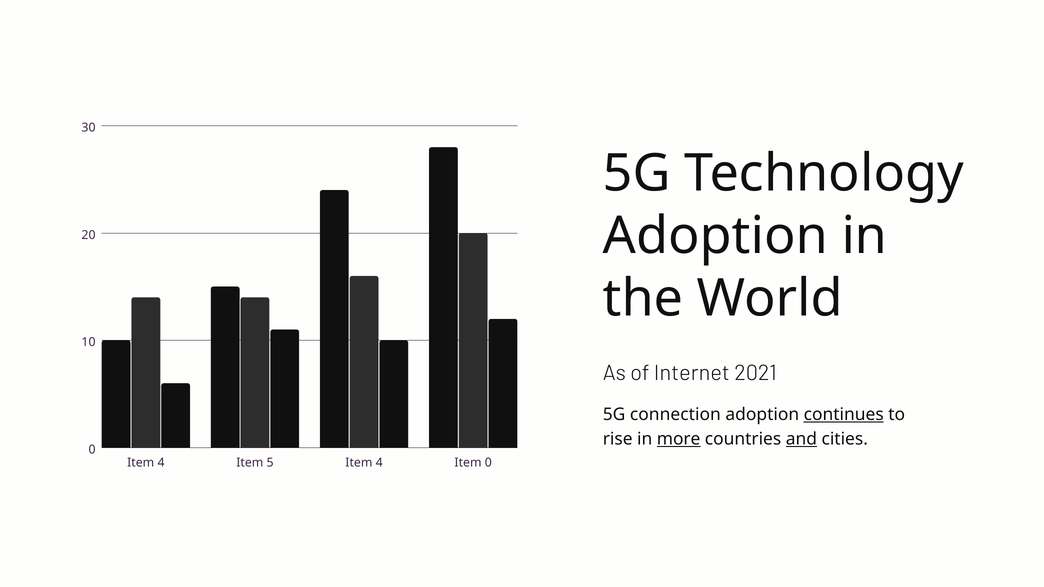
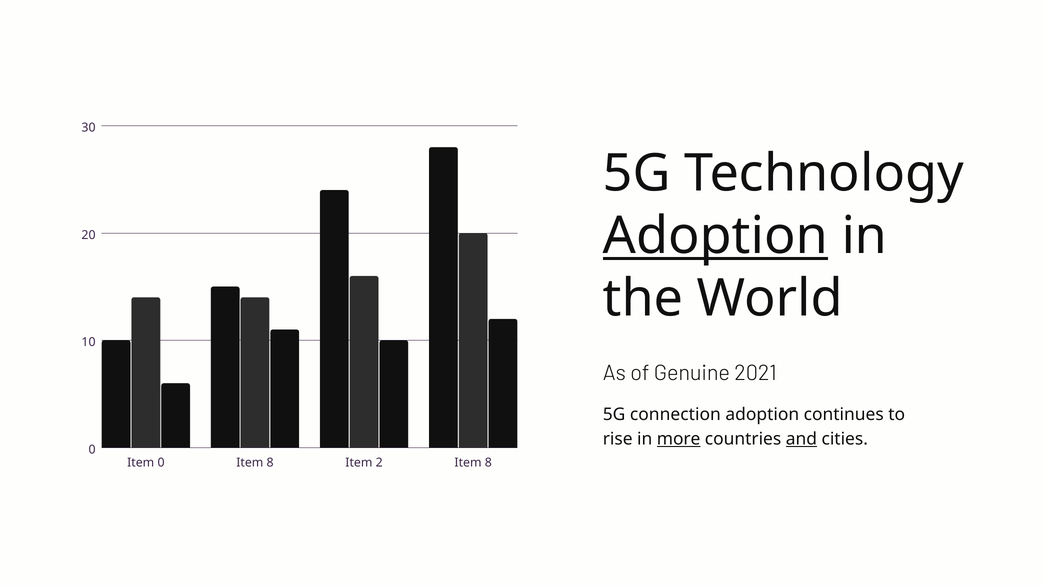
Adoption underline: none -> present (715, 236)
Internet: Internet -> Genuine (692, 373)
continues underline: present -> none (844, 415)
4: 4 -> 0 (161, 463)
5: 5 -> 8 (270, 463)
4: 4 -> 2 (379, 463)
0: 0 -> 8 (488, 463)
